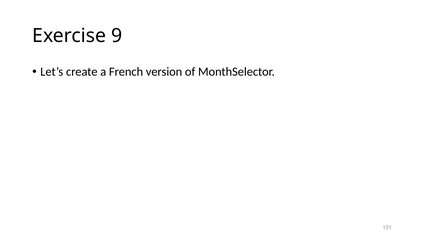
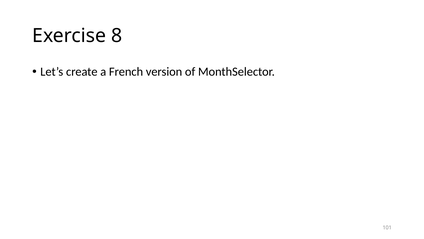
9: 9 -> 8 (117, 36)
